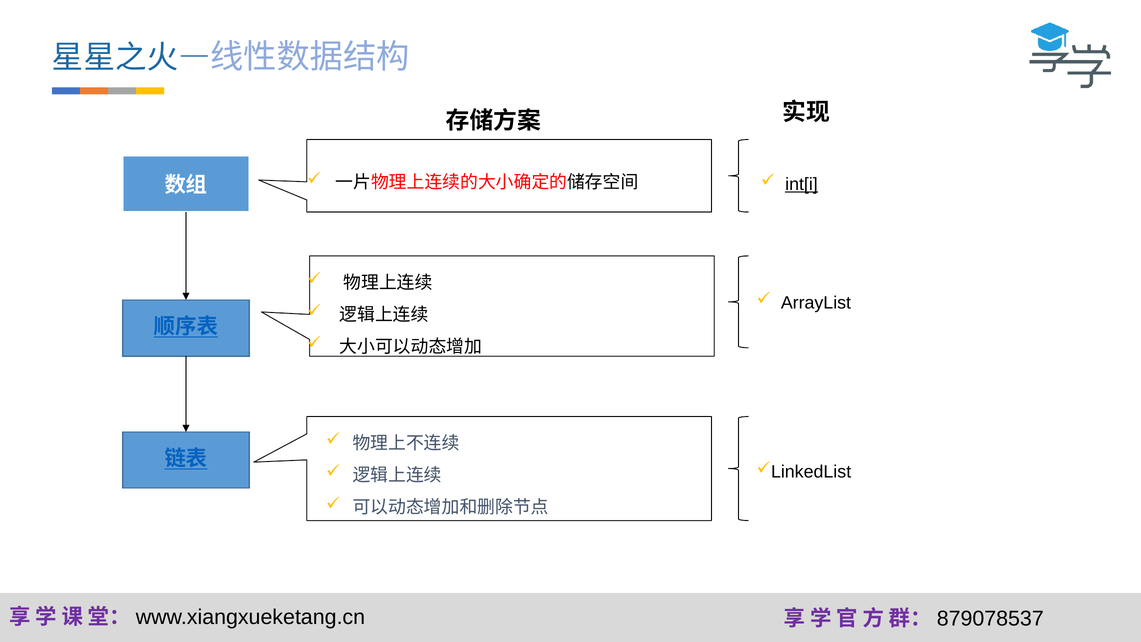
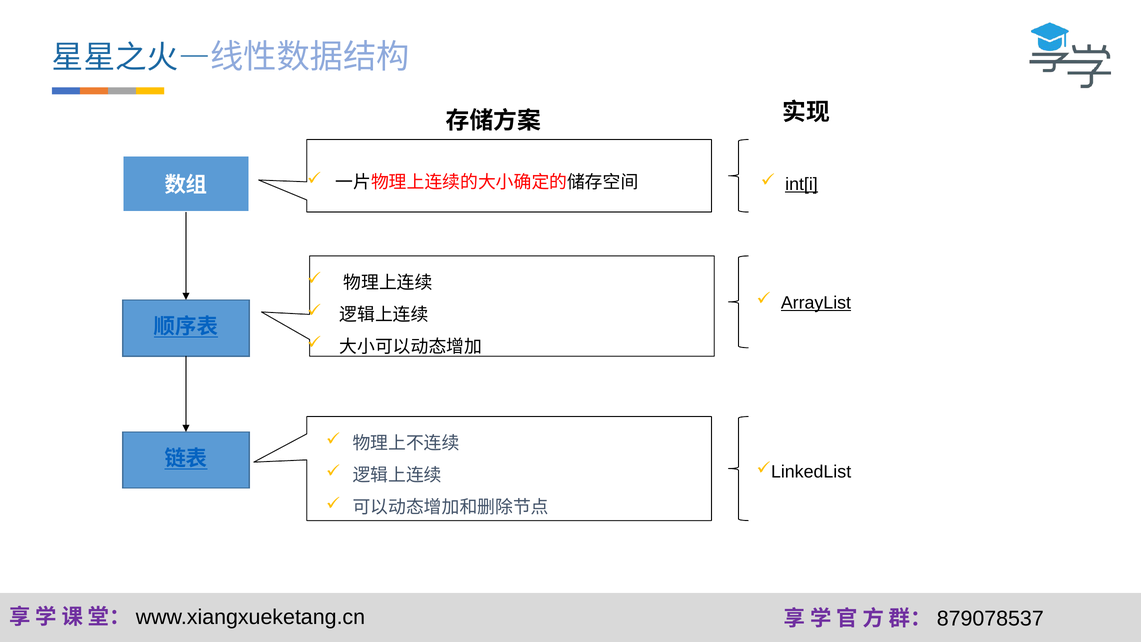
ArrayList underline: none -> present (816, 303)
